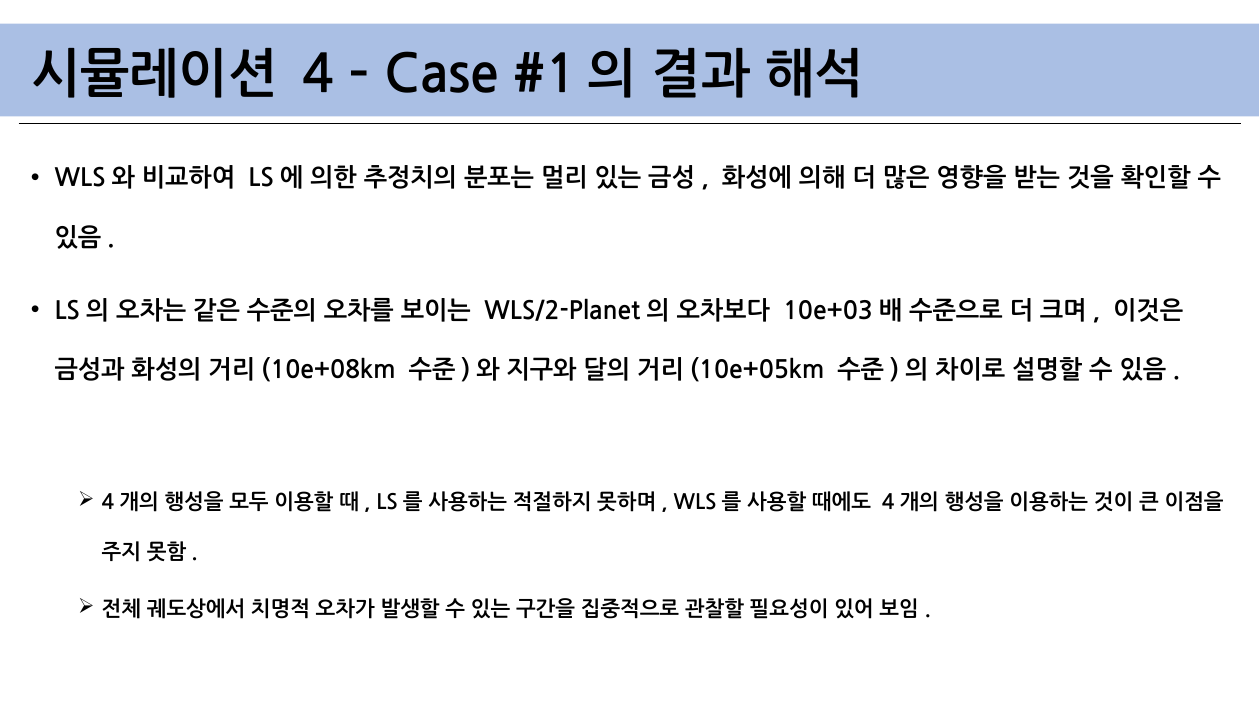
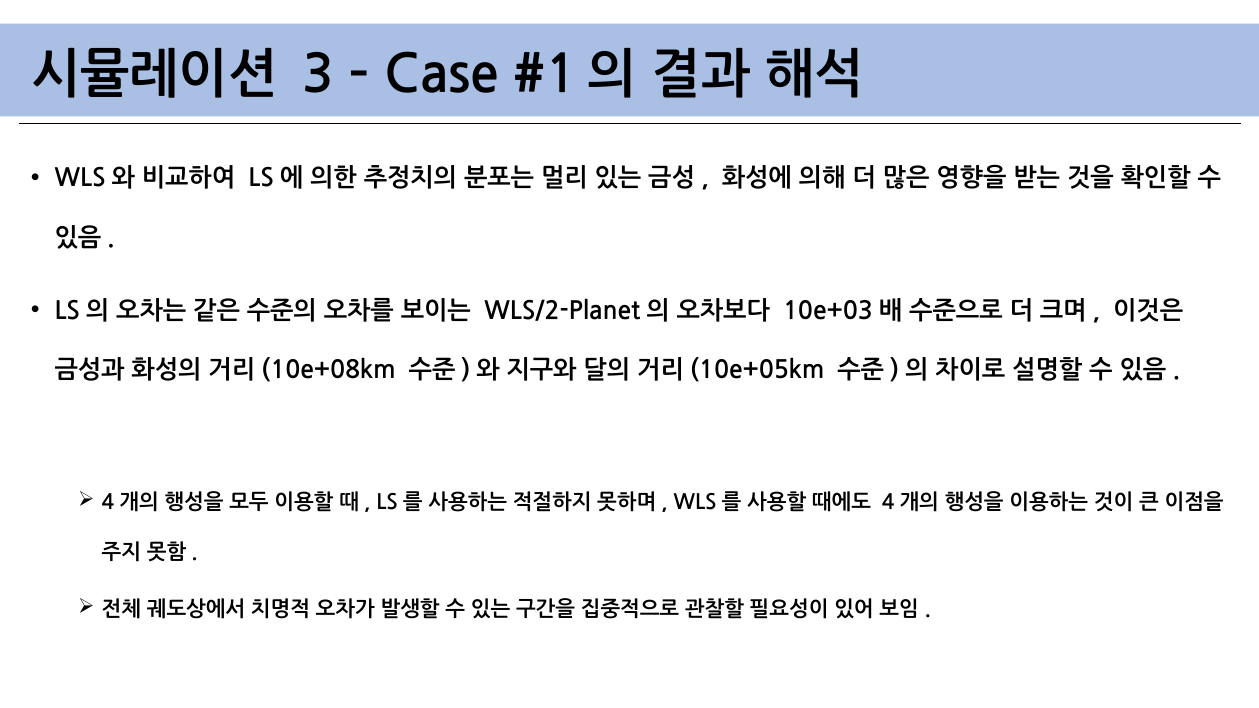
4: 4 -> 3 (318, 75)
